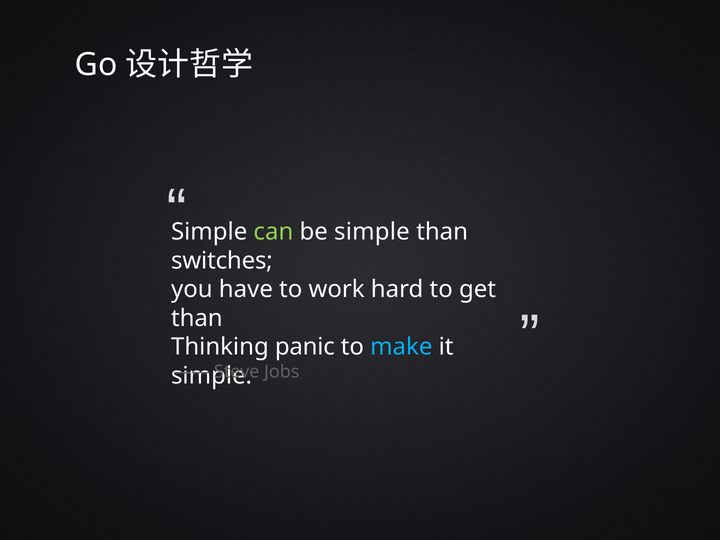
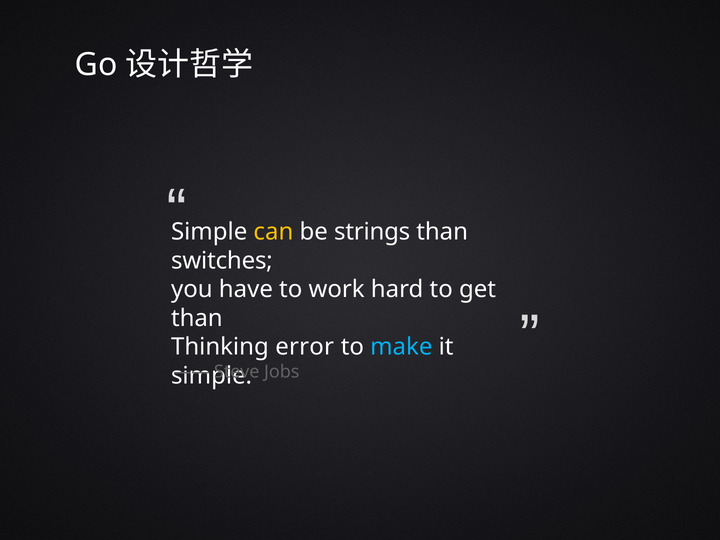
can colour: light green -> yellow (273, 232)
be simple: simple -> strings (372, 232)
panic: panic -> error (305, 347)
